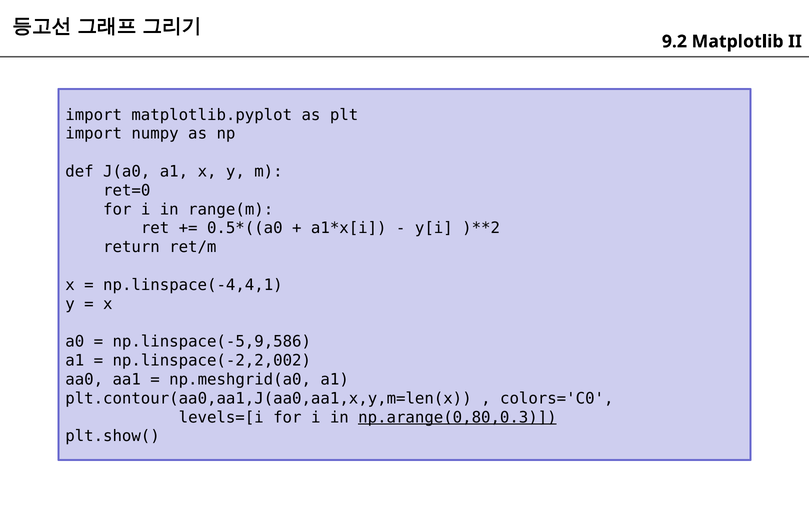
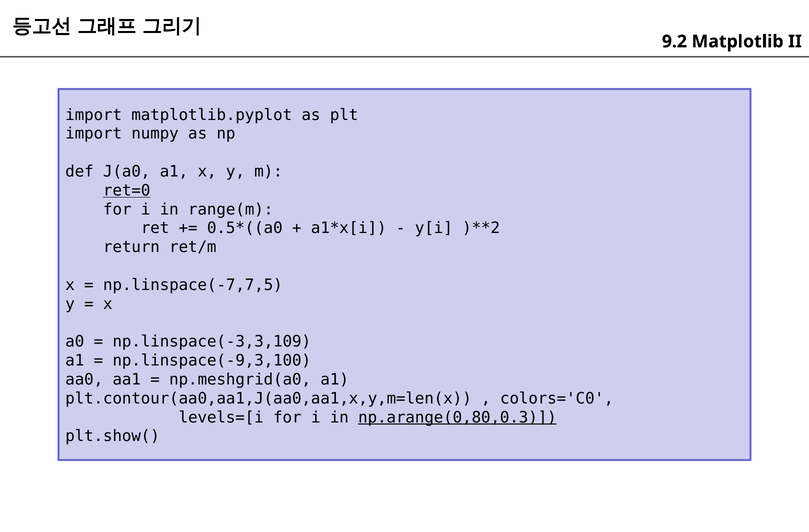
ret=0 underline: none -> present (127, 190)
np.linspace(-4,4,1: np.linspace(-4,4,1 -> np.linspace(-7,7,5 (193, 285)
np.linspace(-5,9,586: np.linspace(-5,9,586 -> np.linspace(-3,3,109 (212, 341)
np.linspace(-2,2,002: np.linspace(-2,2,002 -> np.linspace(-9,3,100 (212, 360)
